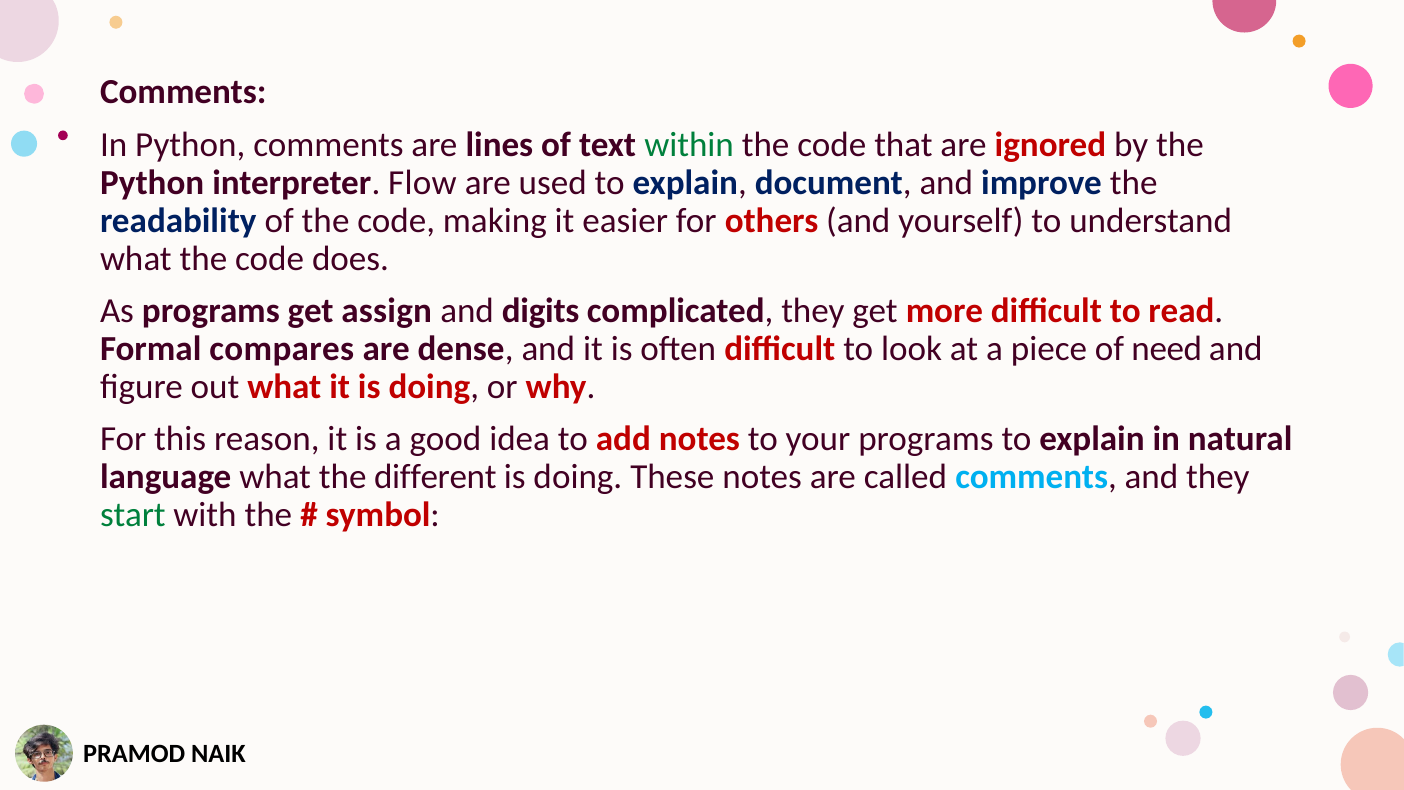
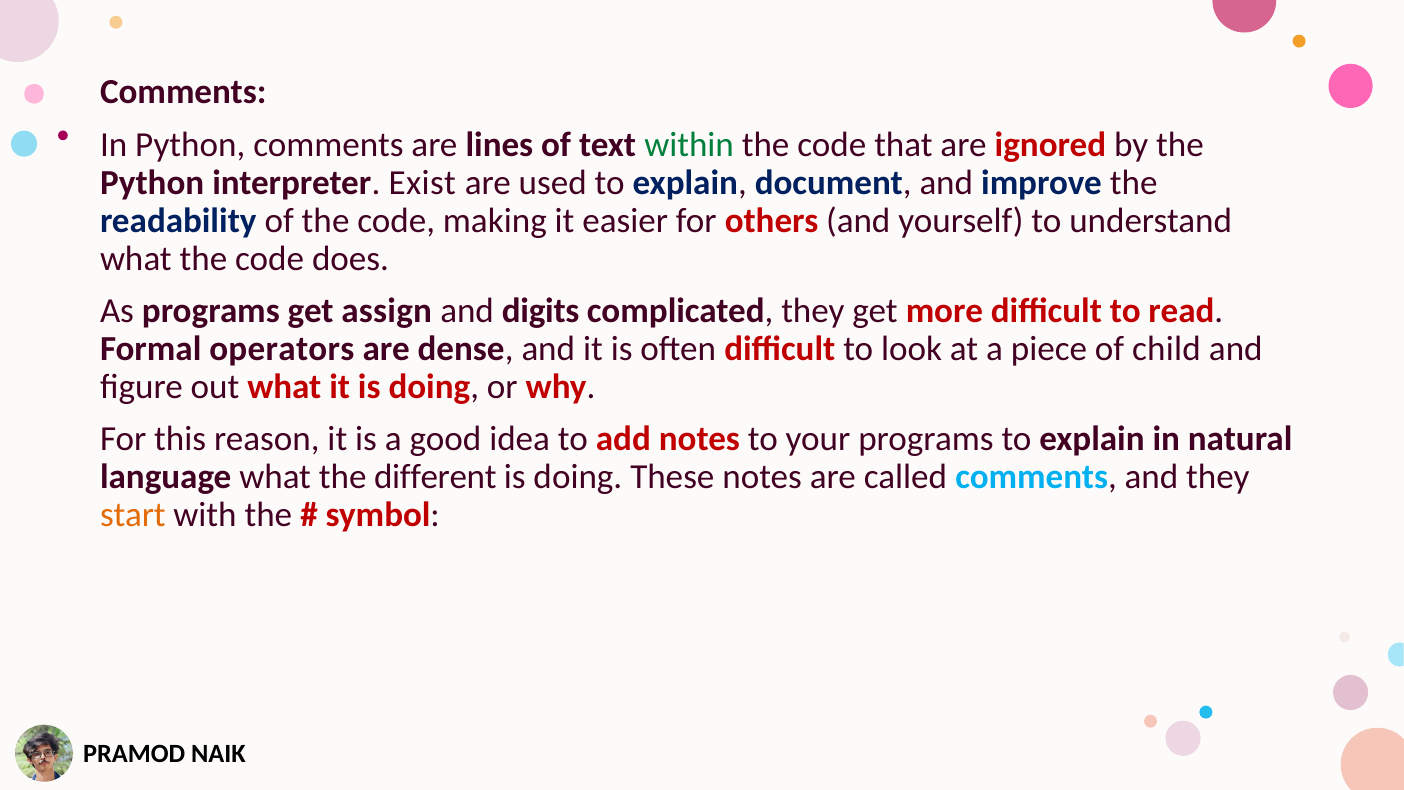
Flow: Flow -> Exist (422, 183)
compares: compares -> operators (282, 349)
need: need -> child (1167, 349)
start colour: green -> orange (133, 515)
